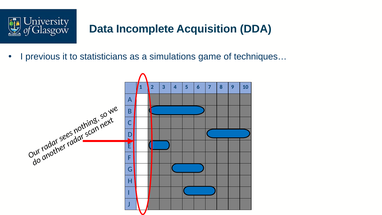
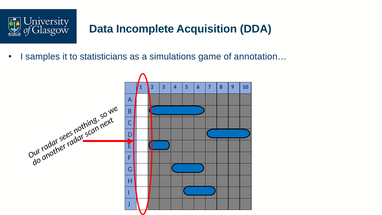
previous: previous -> samples (43, 57)
techniques…: techniques… -> annotation… (260, 57)
